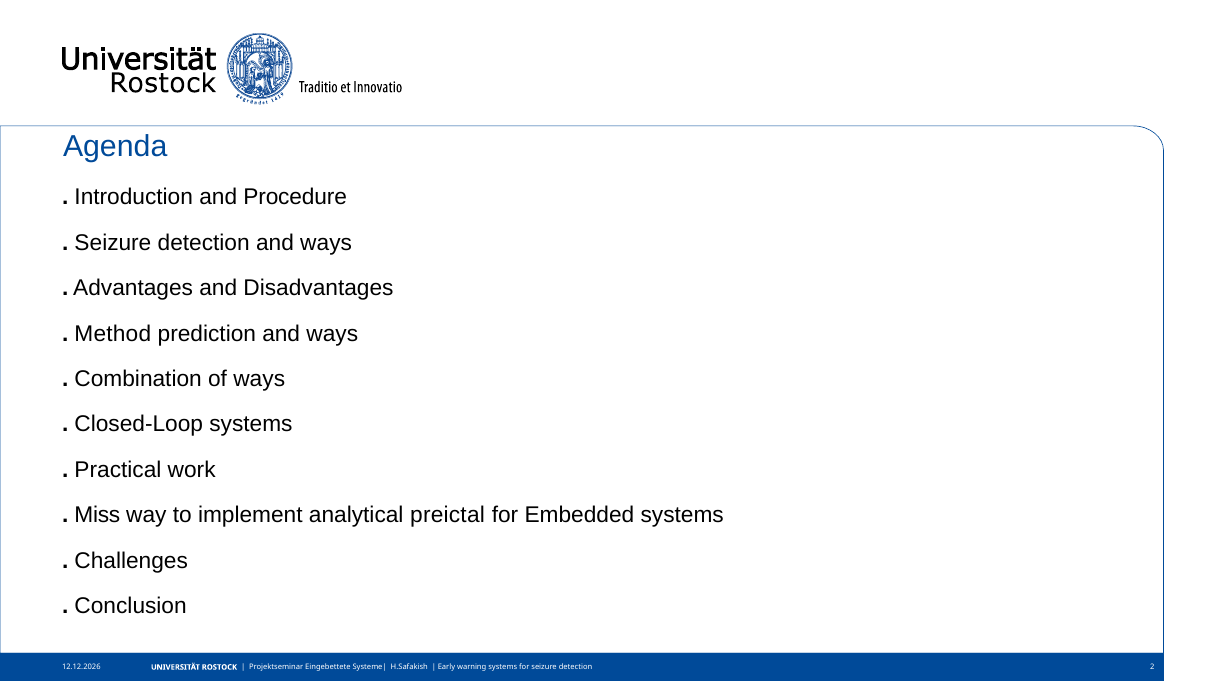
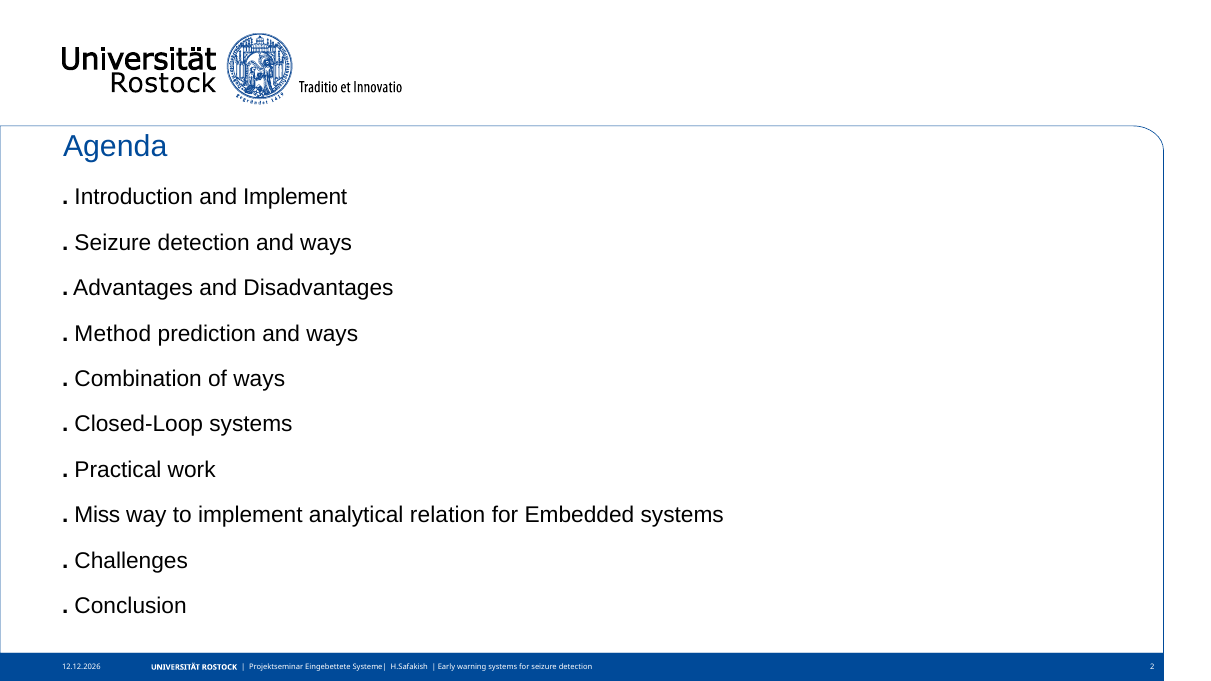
and Procedure: Procedure -> Implement (295, 197)
preictal: preictal -> relation (448, 515)
